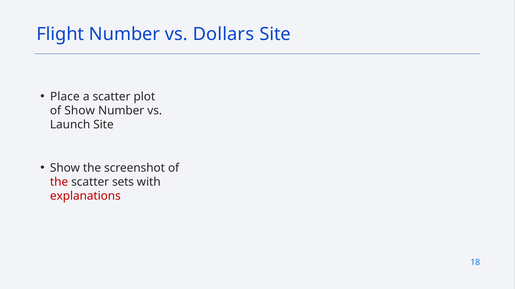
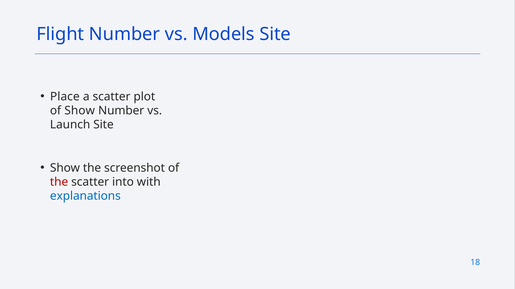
Dollars: Dollars -> Models (224, 34)
sets: sets -> into (123, 182)
explanations colour: red -> blue (85, 197)
